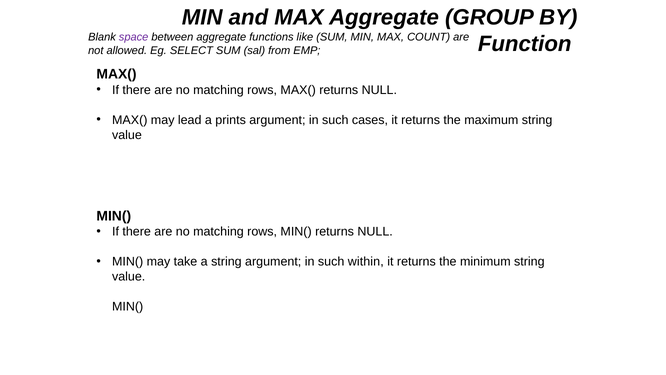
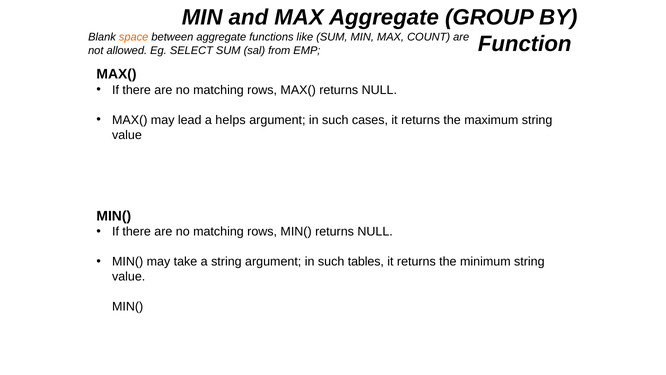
space colour: purple -> orange (134, 37)
prints: prints -> helps (231, 120)
within: within -> tables (366, 261)
